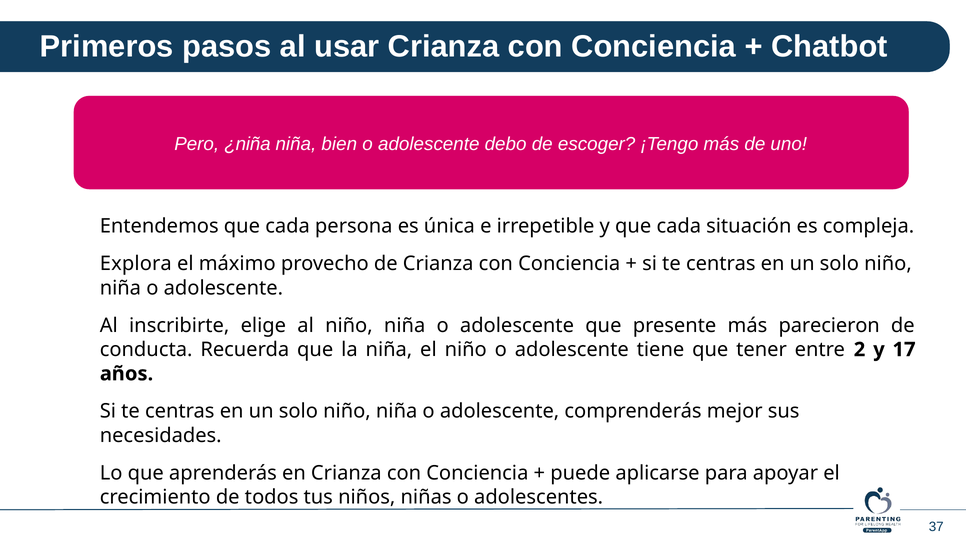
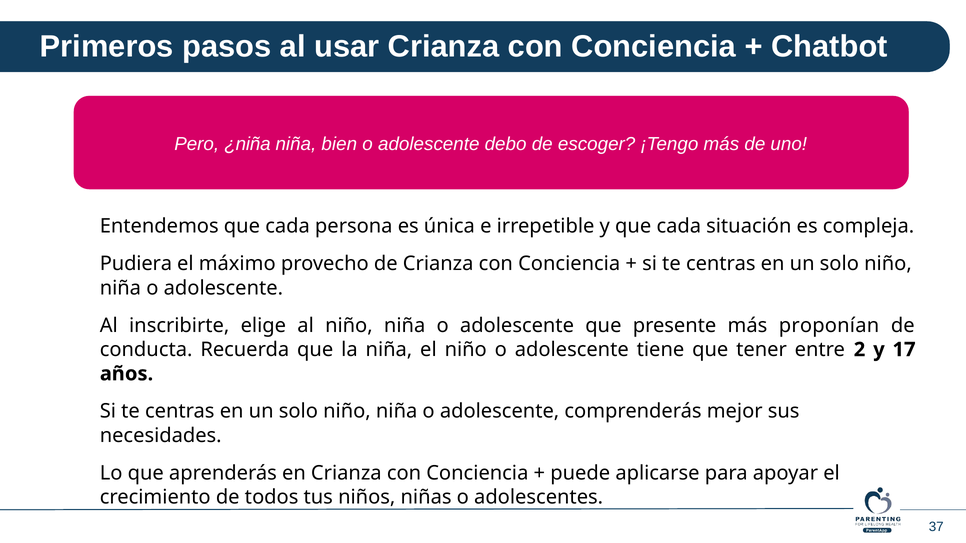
Explora: Explora -> Pudiera (136, 264)
parecieron: parecieron -> proponían (829, 326)
